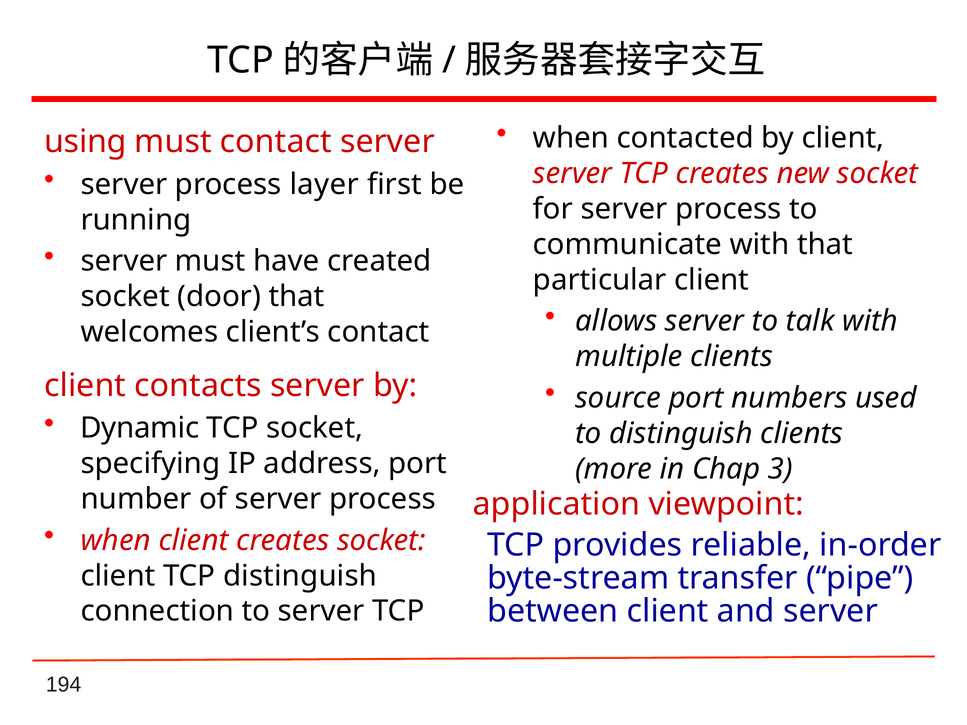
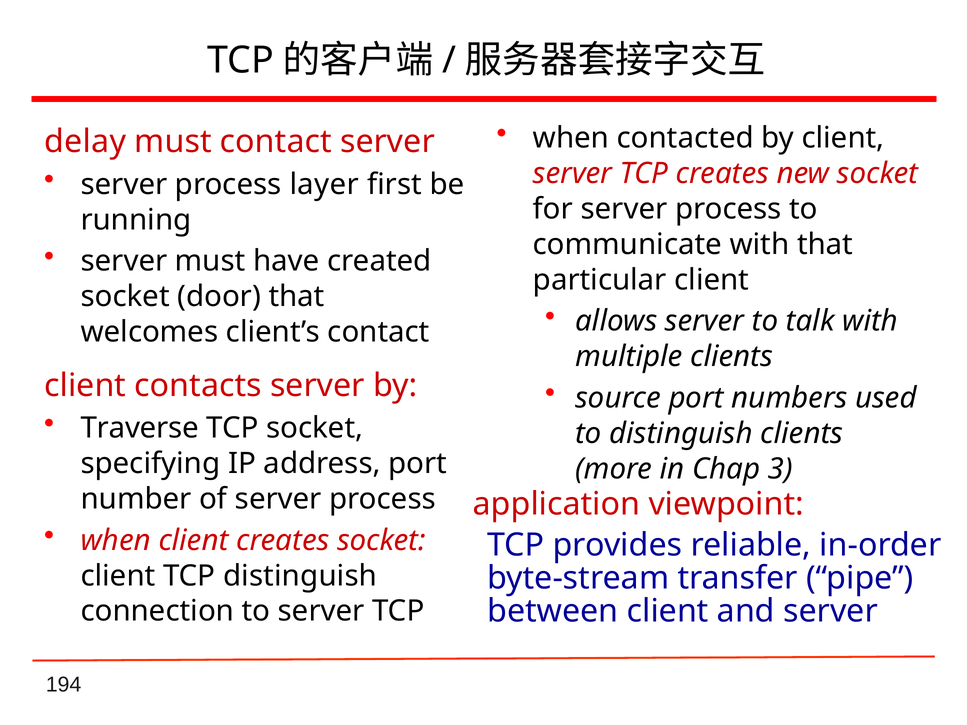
using: using -> delay (85, 142)
Dynamic: Dynamic -> Traverse (140, 428)
